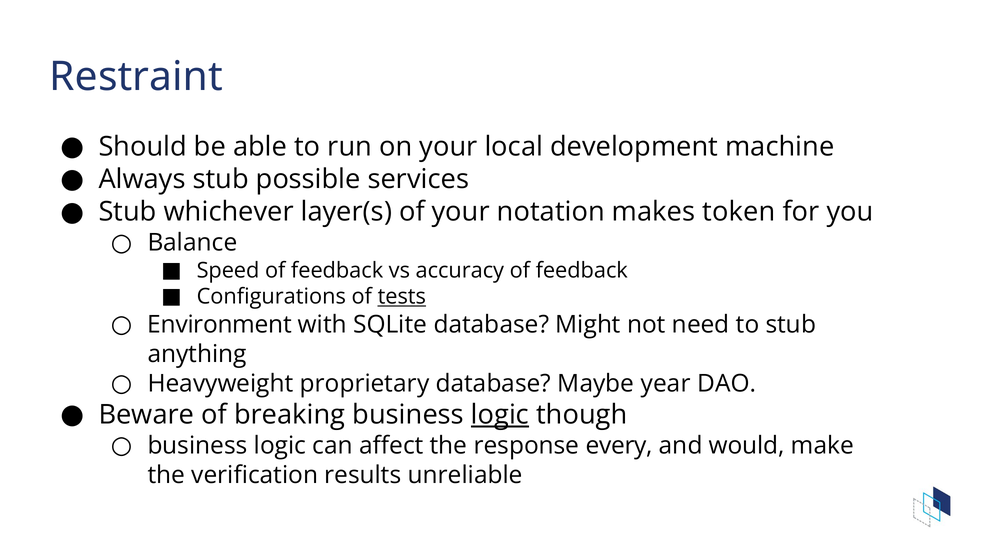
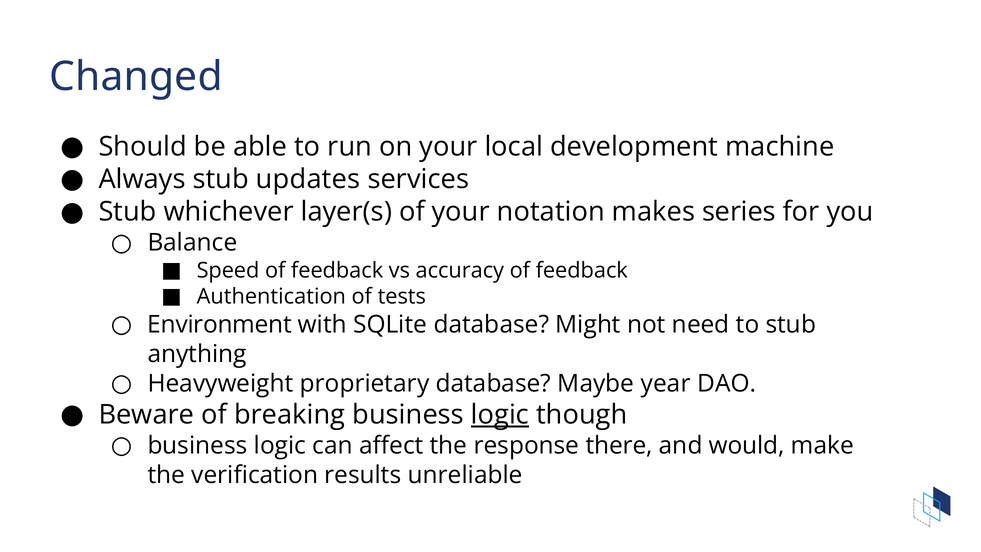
Restraint: Restraint -> Changed (136, 77)
possible: possible -> updates (308, 179)
token: token -> series (739, 212)
Configurations: Configurations -> Authentication (271, 296)
tests underline: present -> none (402, 296)
every: every -> there (619, 445)
